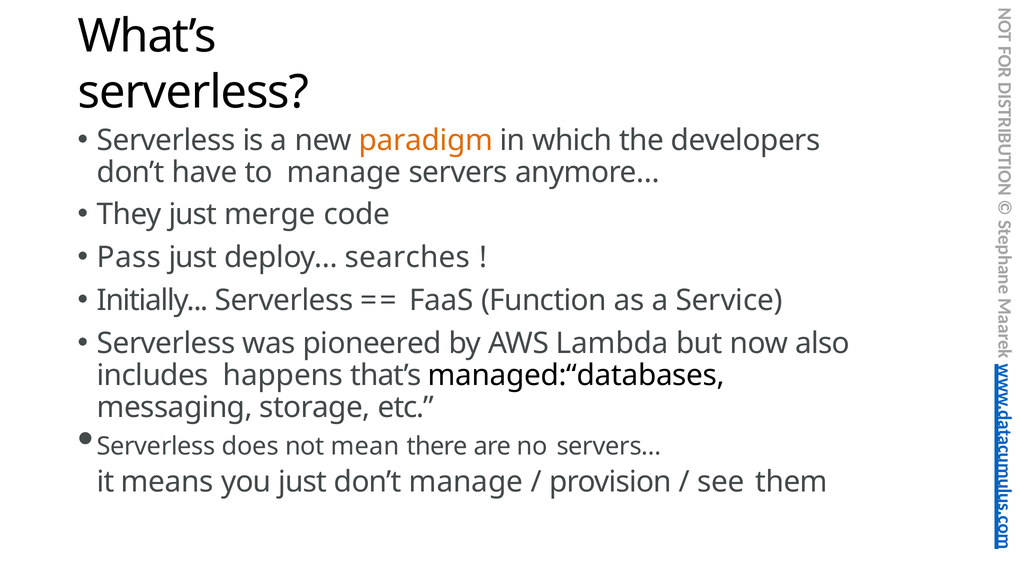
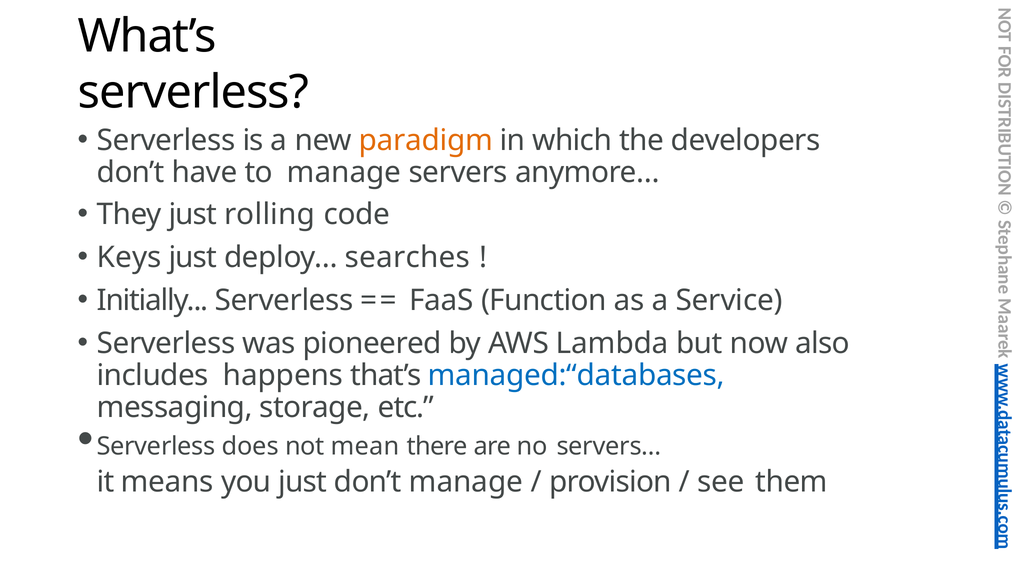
merge: merge -> rolling (270, 215)
Pass: Pass -> Keys (129, 257)
managed:“databases colour: black -> blue (576, 375)
